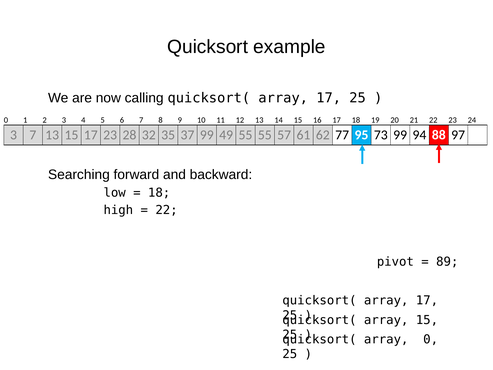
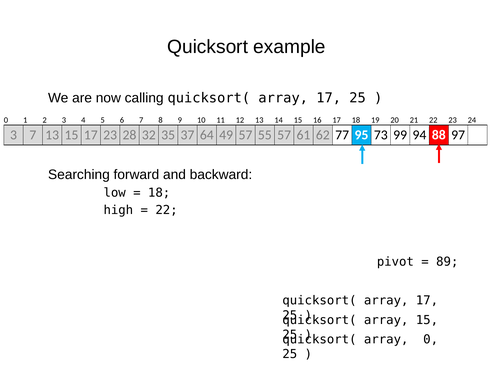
37 99: 99 -> 64 (207, 135)
49 55: 55 -> 57 (245, 135)
